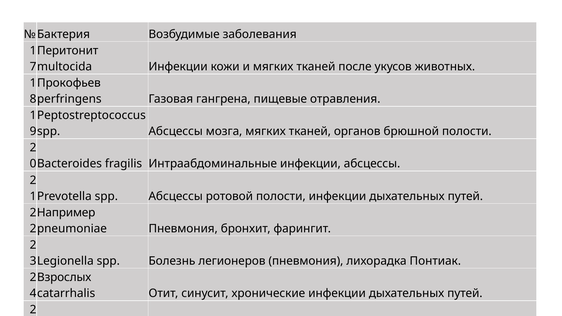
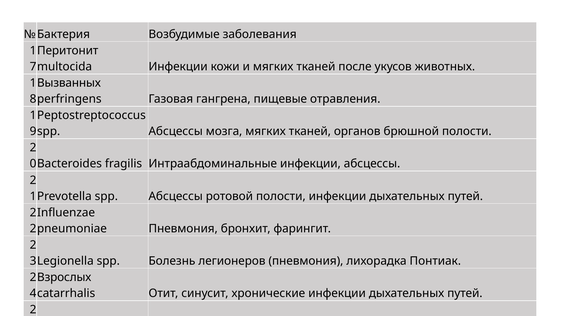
Прокофьев: Прокофьев -> Вызванных (69, 83)
Например: Например -> Influenzae (66, 213)
